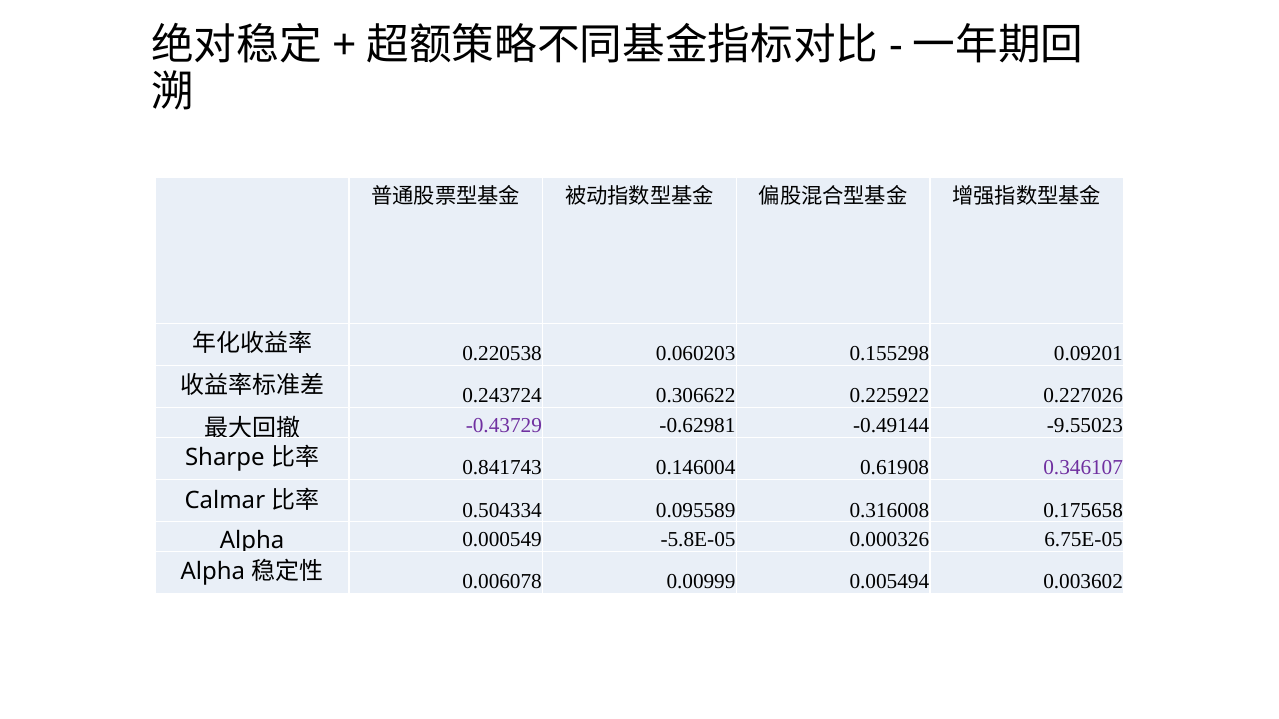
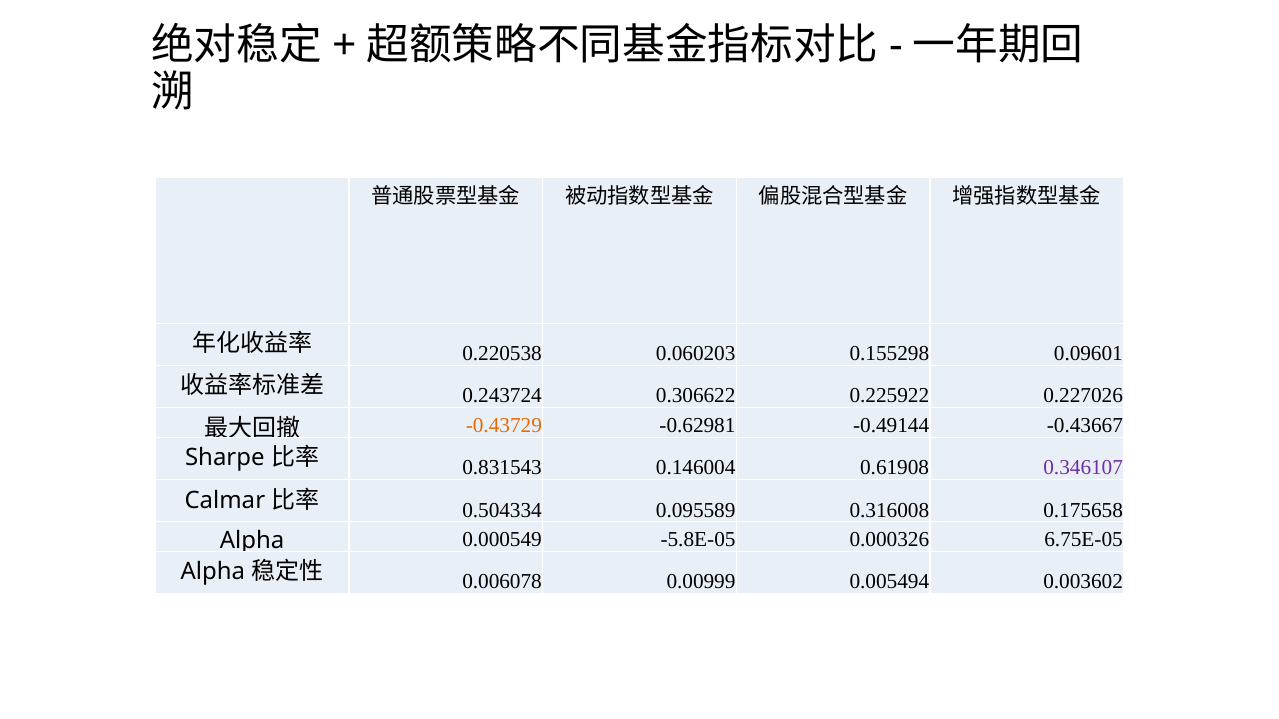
0.09201: 0.09201 -> 0.09601 (1088, 354)
-0.43729 colour: purple -> orange (504, 426)
-9.55023: -9.55023 -> -0.43667 (1085, 426)
0.841743: 0.841743 -> 0.831543 (502, 468)
